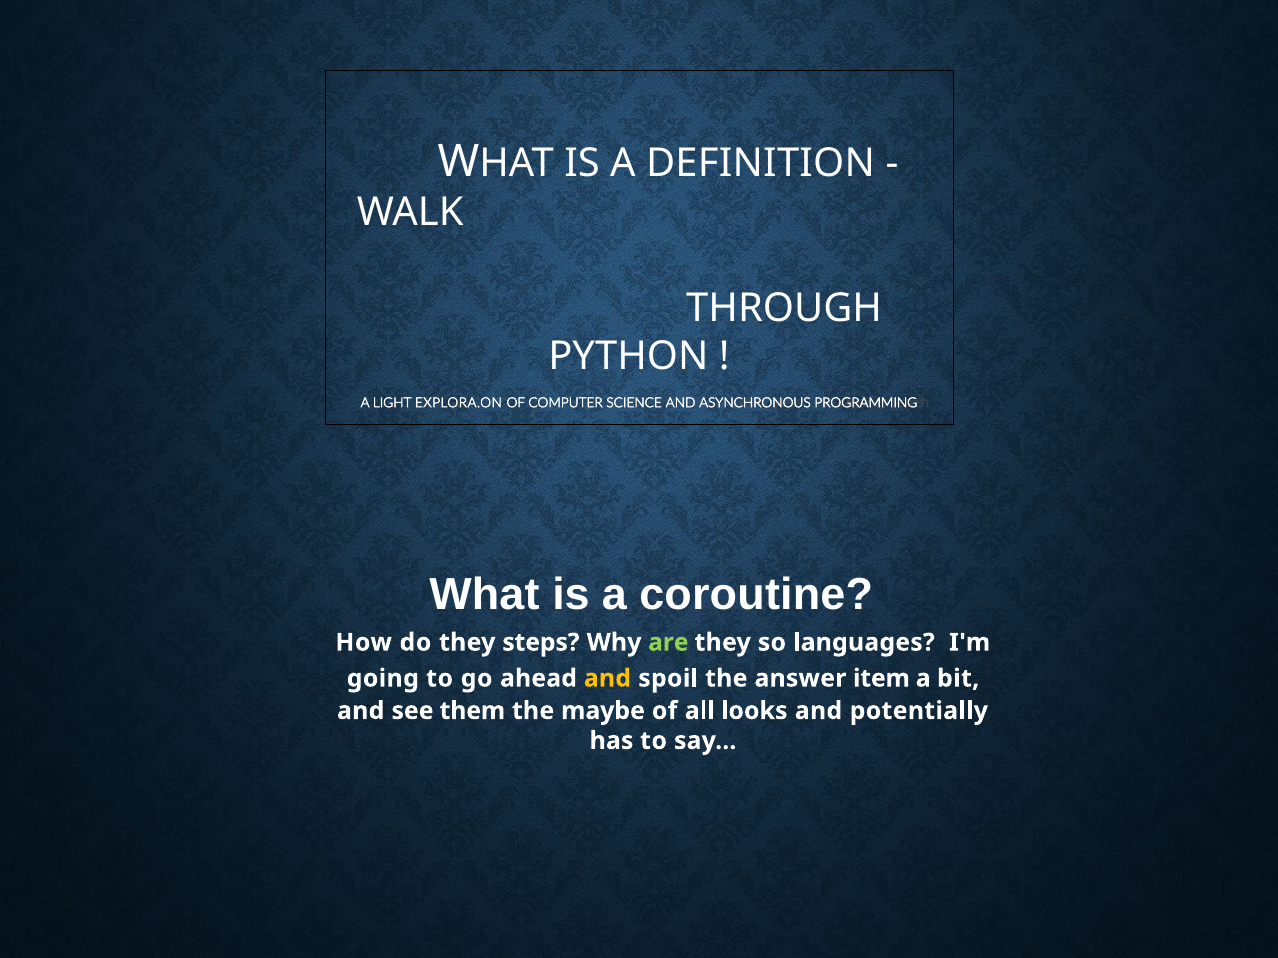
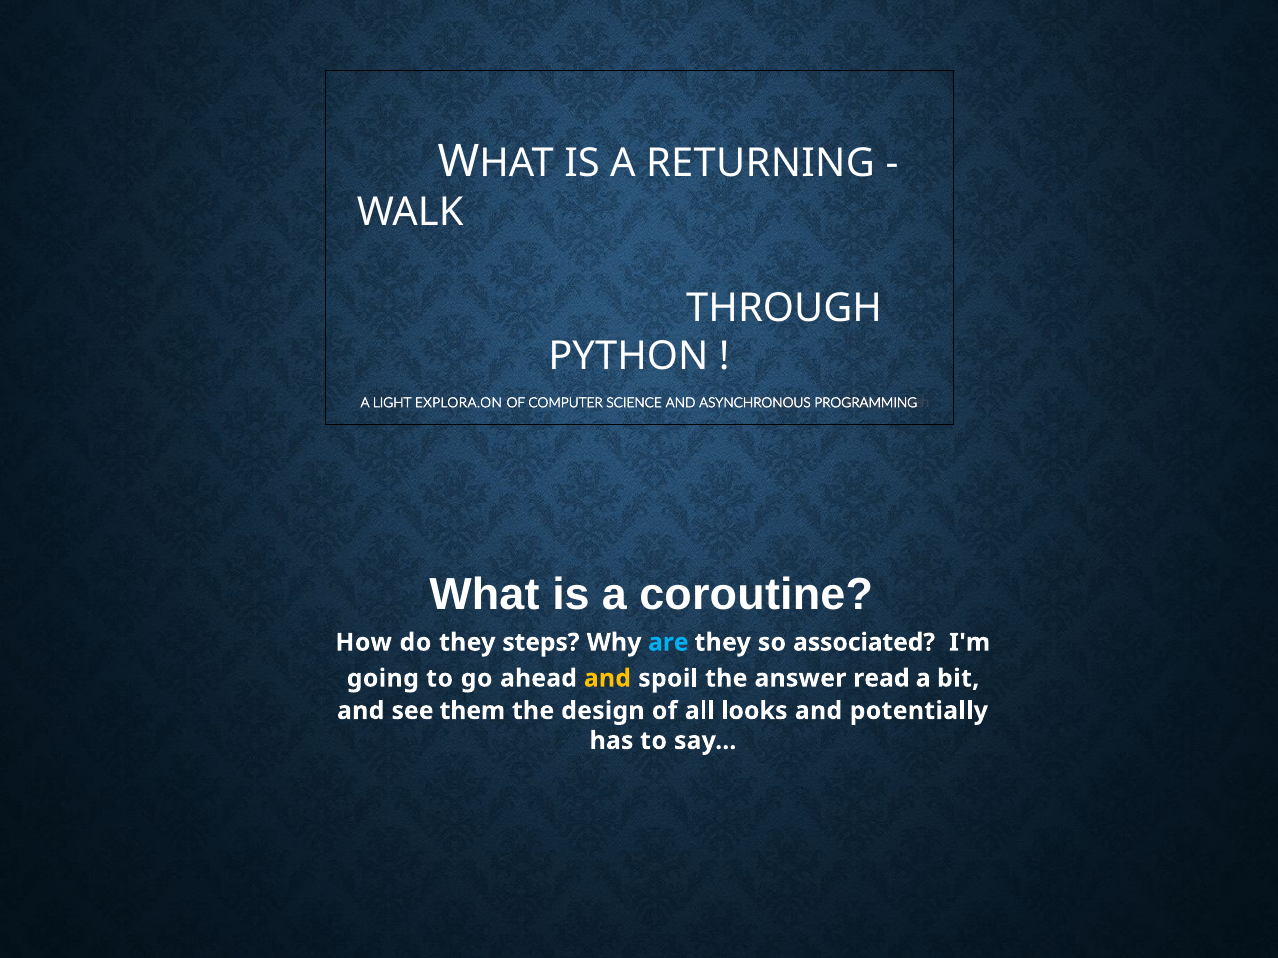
DEFINITION: DEFINITION -> RETURNING (761, 163)
are colour: light green -> light blue (668, 643)
languages: languages -> associated (864, 643)
item: item -> read (881, 679)
maybe: maybe -> design (603, 711)
